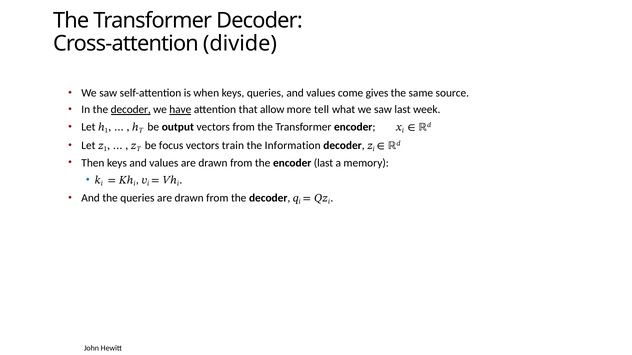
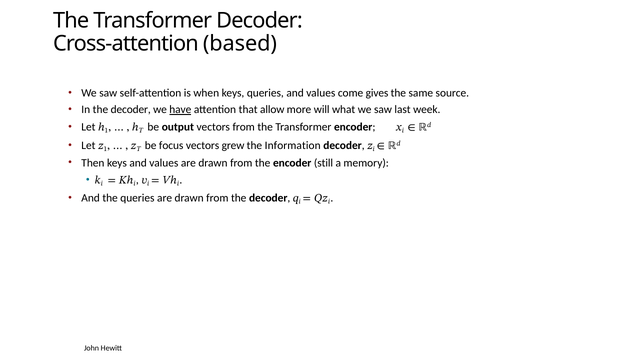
divide: divide -> based (240, 44)
decoder underline: present -> none (131, 110)
tell: tell -> will (322, 110)
train: train -> grew (233, 146)
encoder last: last -> still (323, 163)
